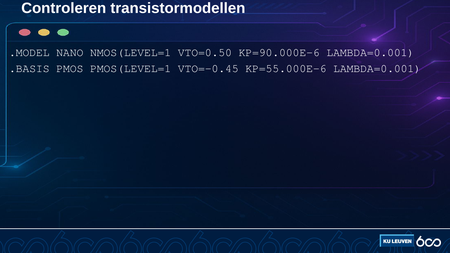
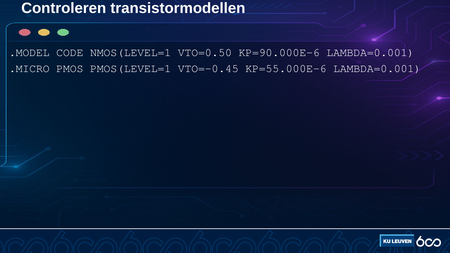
NANO: NANO -> CODE (70, 53)
.BASIS: .BASIS -> .MICRO (29, 69)
